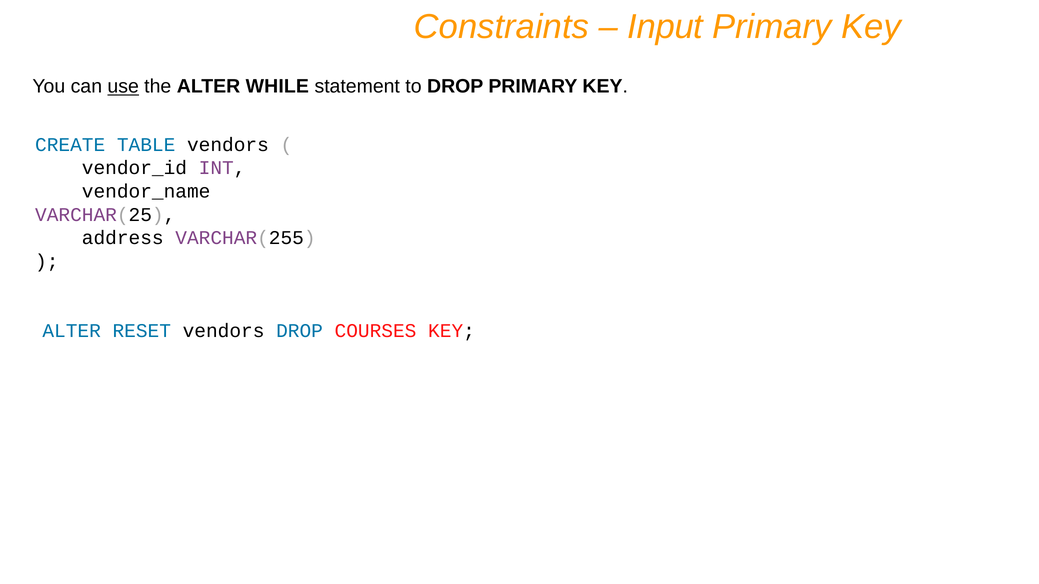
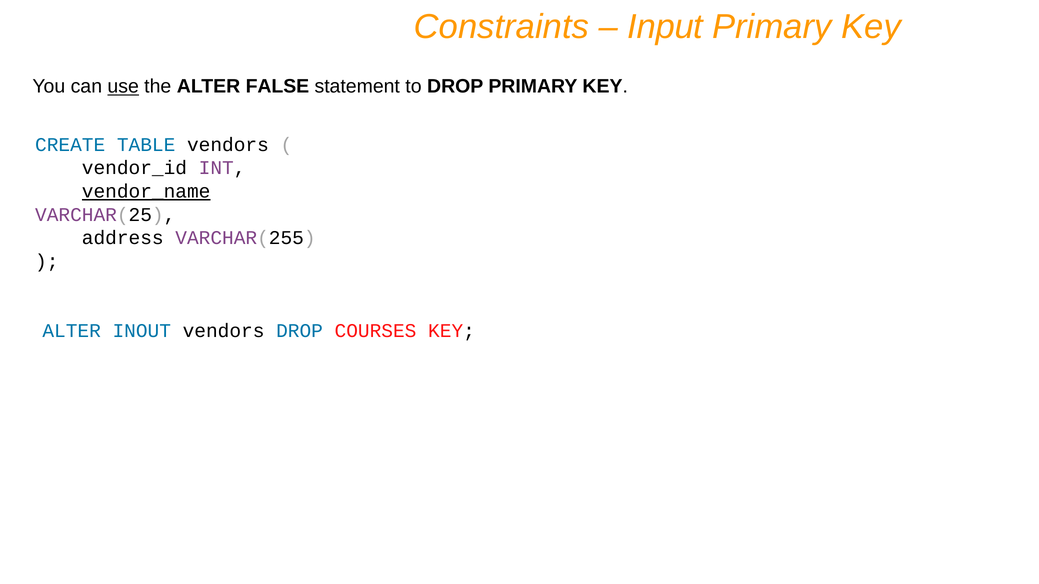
WHILE: WHILE -> FALSE (277, 87)
vendor_name underline: none -> present (146, 191)
RESET: RESET -> INOUT (142, 331)
